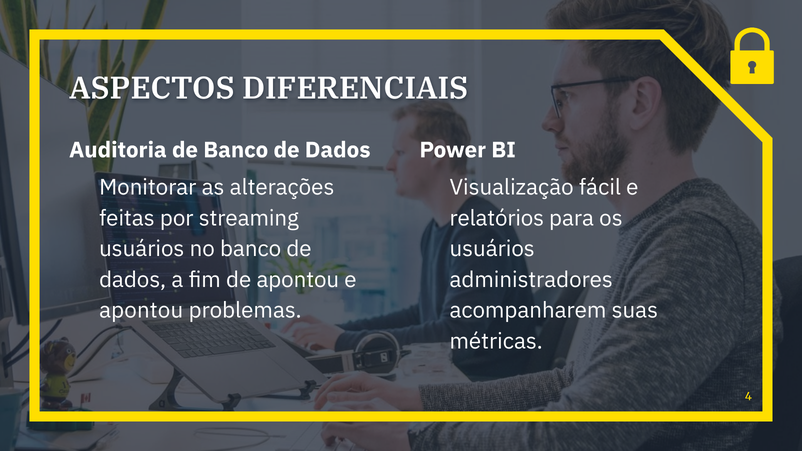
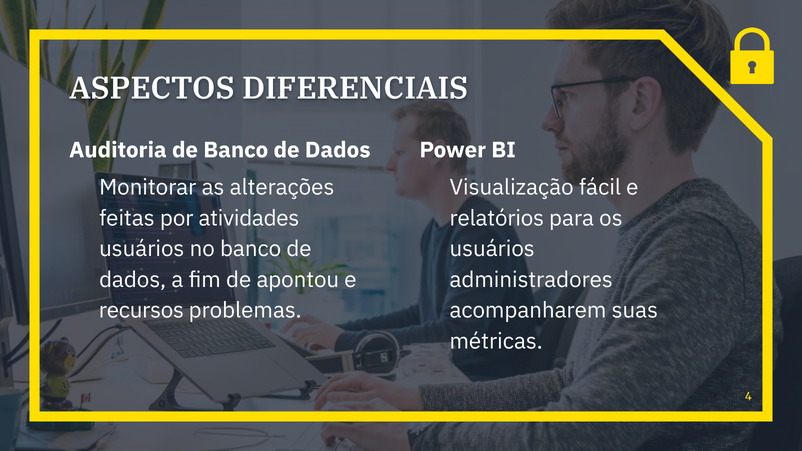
streaming: streaming -> atividades (249, 218)
apontou: apontou -> recursos (141, 311)
